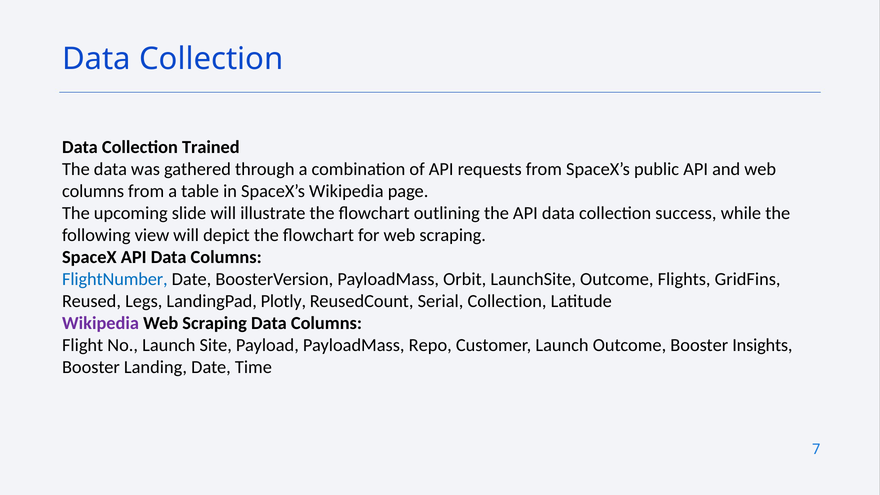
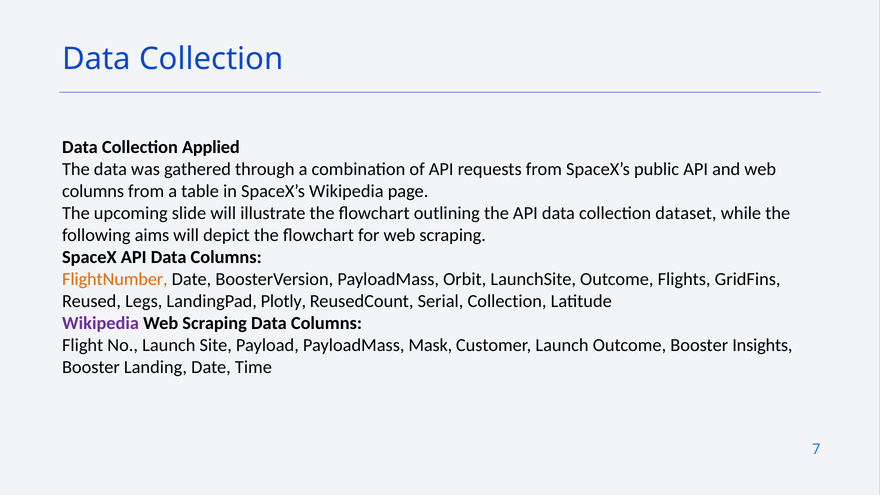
Trained: Trained -> Applied (211, 147)
success: success -> dataset (686, 213)
view: view -> aims (152, 235)
FlightNumber colour: blue -> orange (115, 279)
Repo: Repo -> Mask (430, 345)
